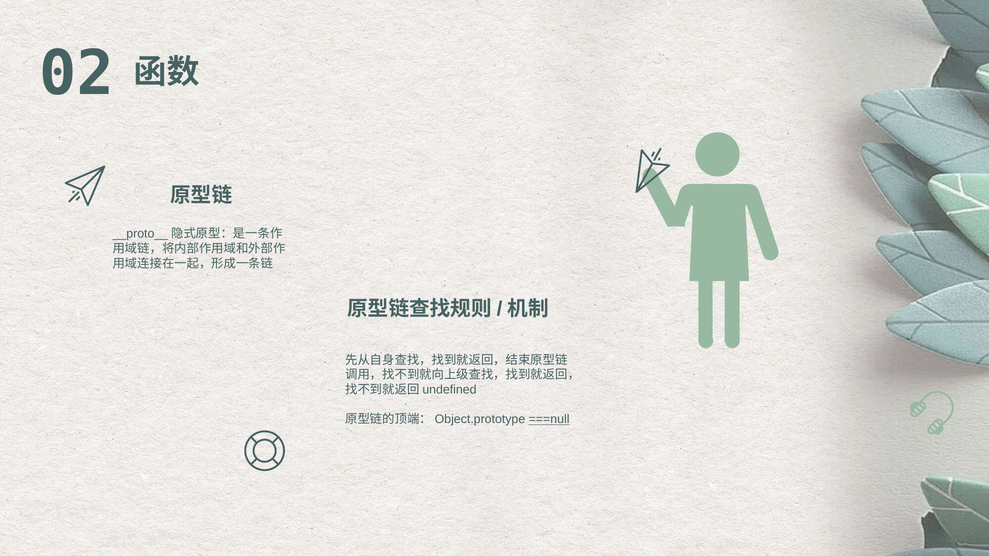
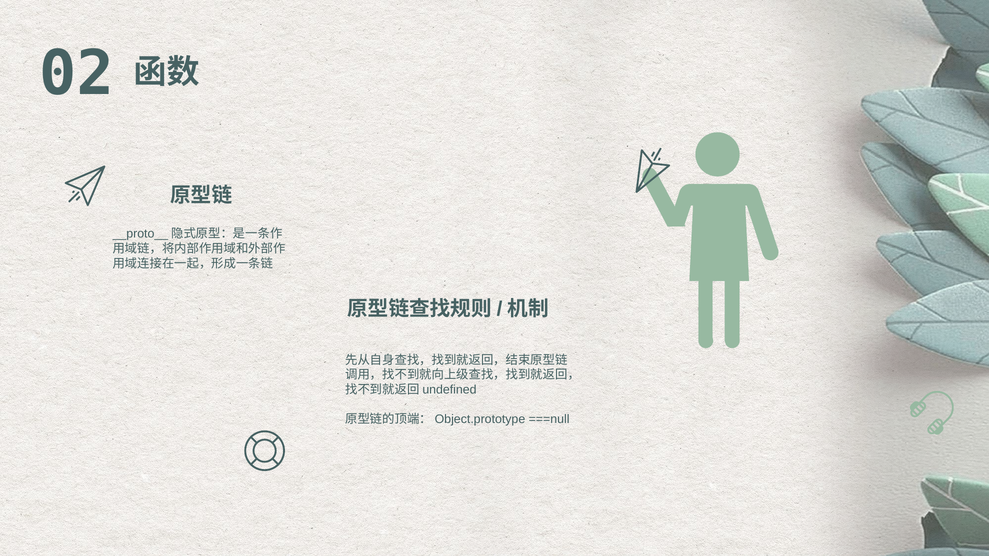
===null underline: present -> none (549, 420)
